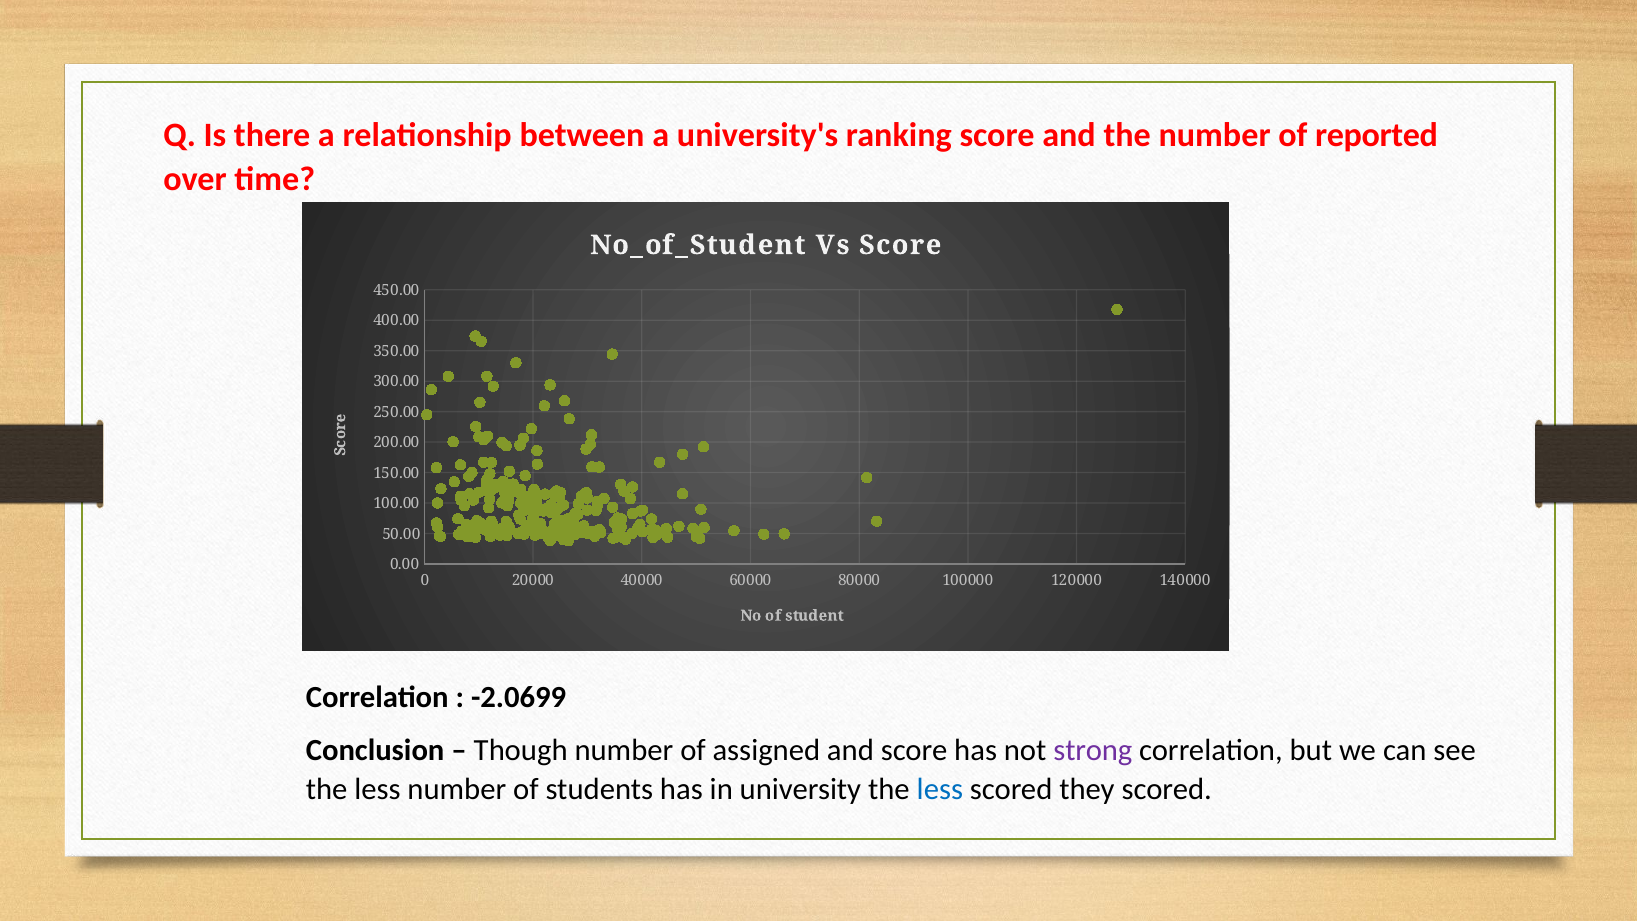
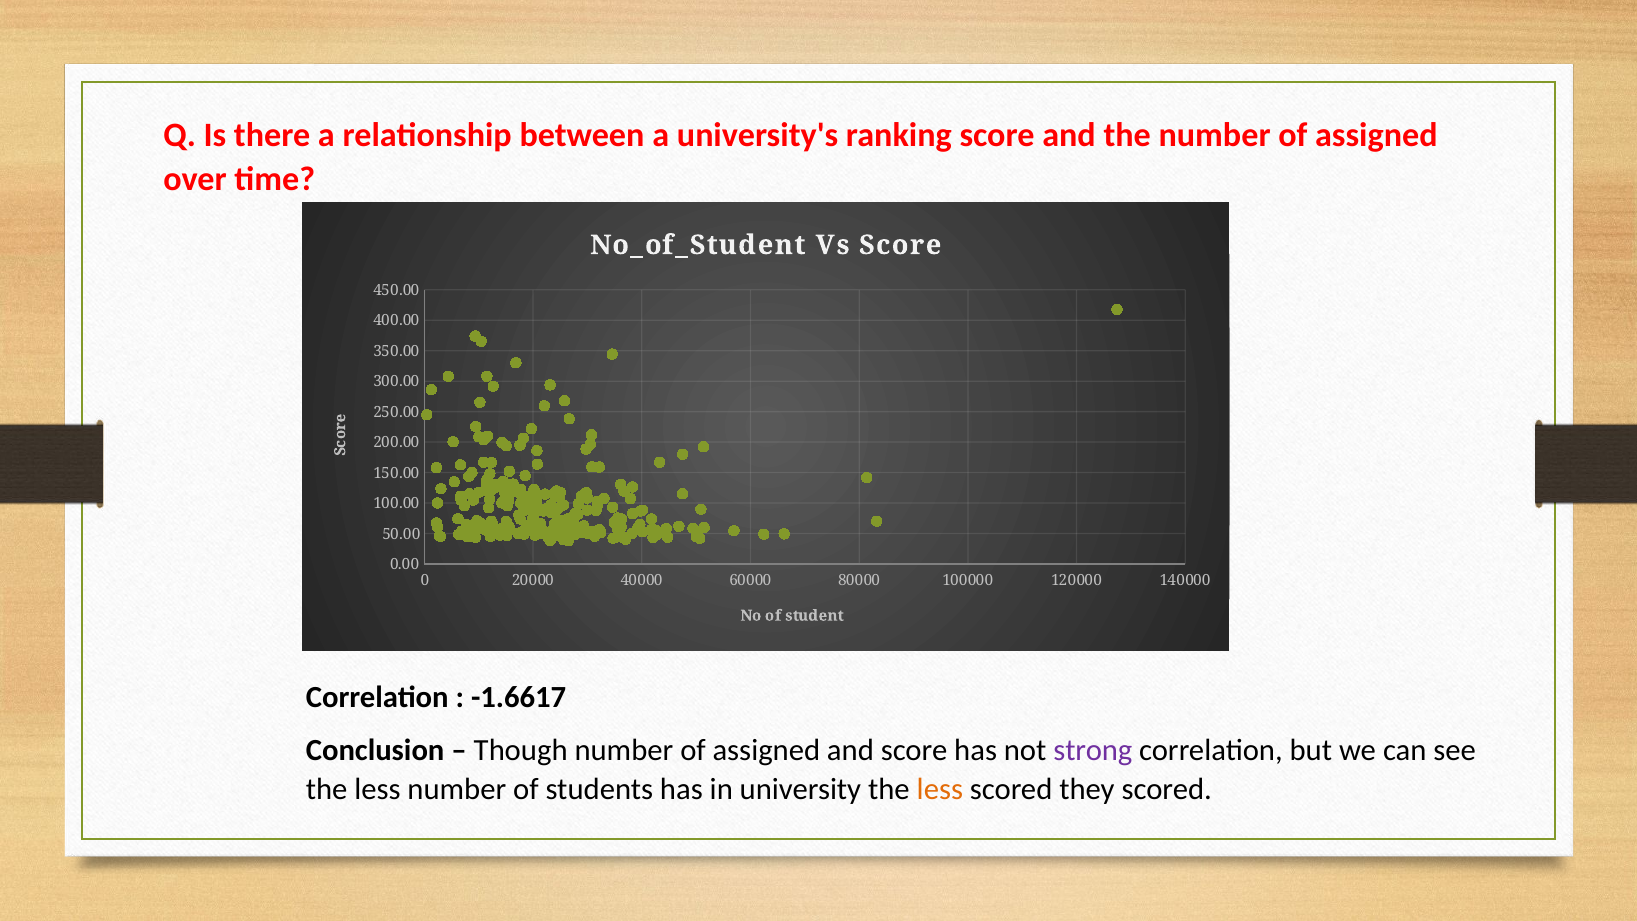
reported: reported -> assigned (1376, 135)
-2.0699: -2.0699 -> -1.6617 (519, 697)
less colour: blue -> orange (940, 789)
